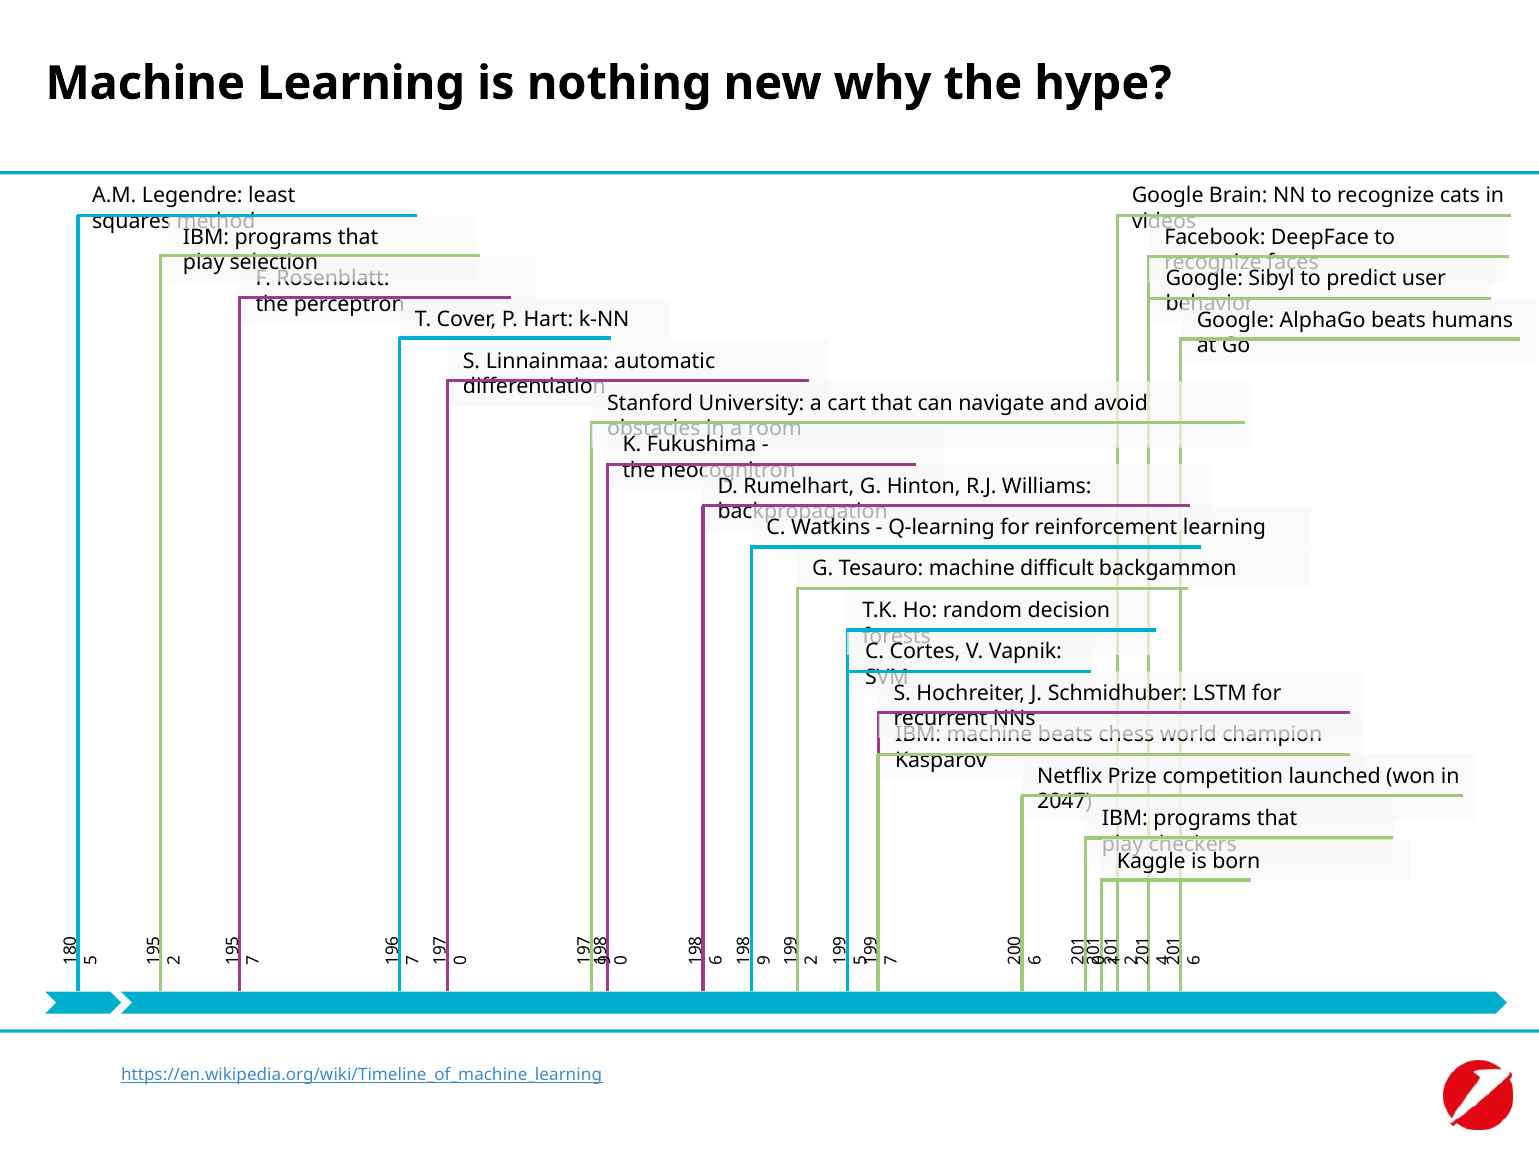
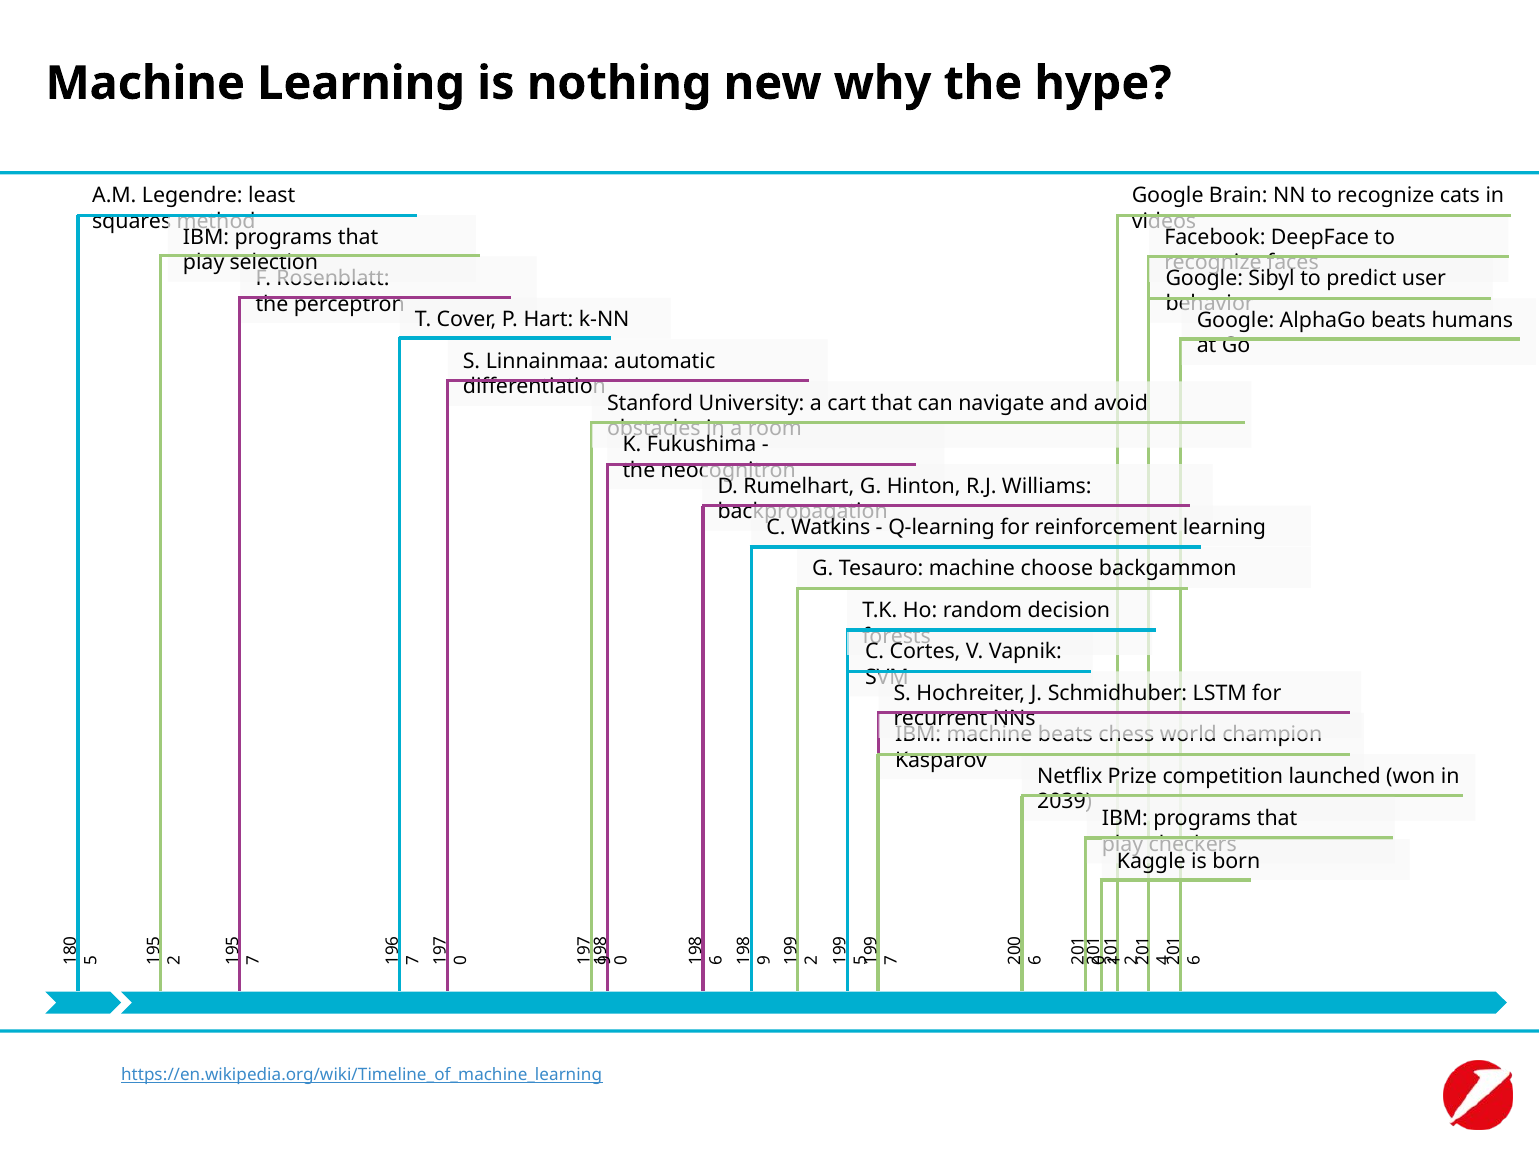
difficult: difficult -> choose (1057, 569)
2047: 2047 -> 2039 (1065, 802)
